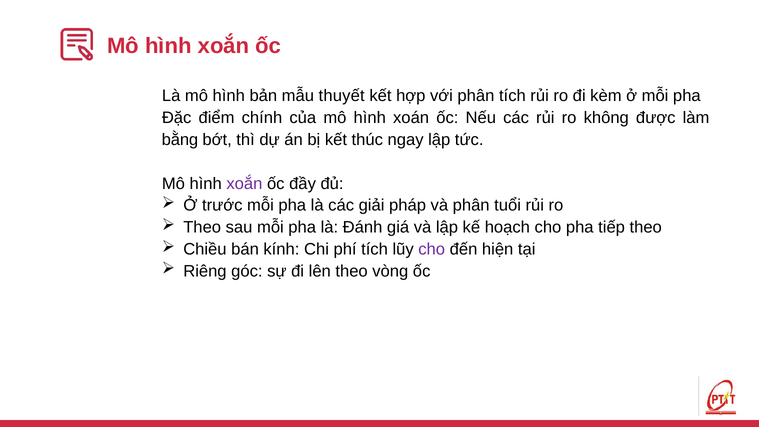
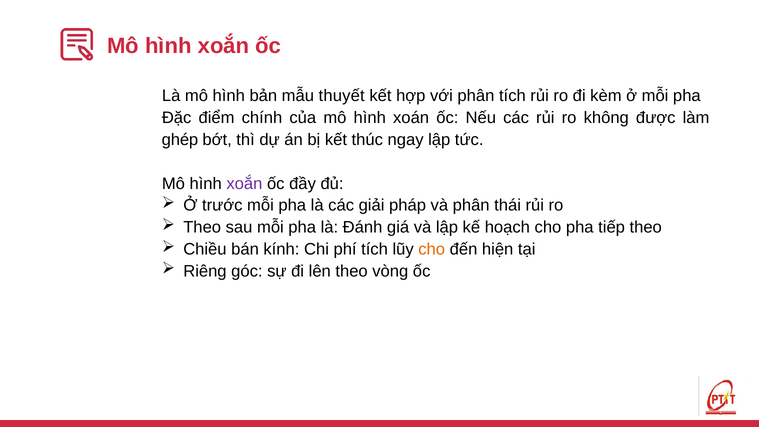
bằng: bằng -> ghép (180, 140)
tuổi: tuổi -> thái (508, 205)
cho colour: purple -> orange (432, 249)
